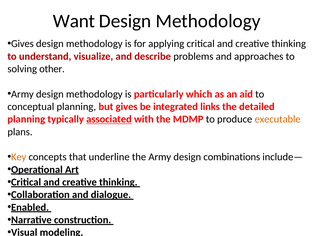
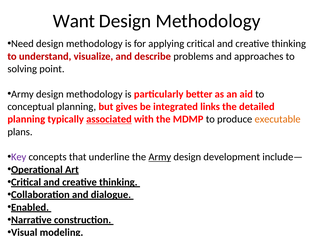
Gives: Gives -> Need (22, 44)
other: other -> point (52, 69)
which: which -> better (199, 94)
Key colour: orange -> purple (19, 157)
Army underline: none -> present (160, 157)
combinations: combinations -> development (232, 157)
